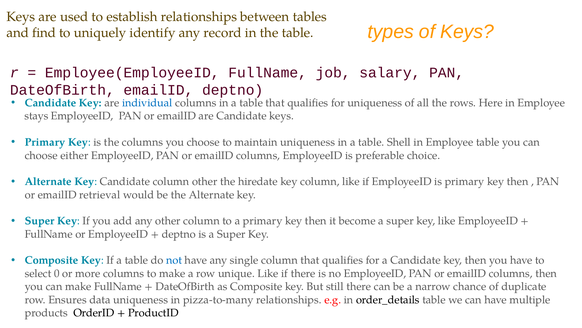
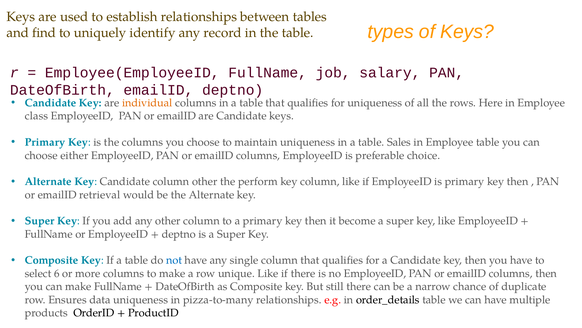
individual colour: blue -> orange (147, 103)
stays: stays -> class (36, 116)
Shell: Shell -> Sales (399, 142)
hiredate: hiredate -> perform (258, 181)
0: 0 -> 6 (57, 273)
